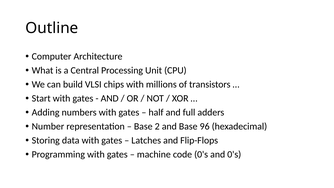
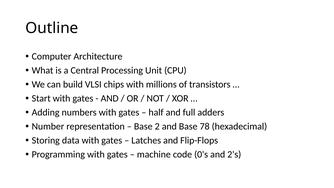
96: 96 -> 78 (205, 126)
and 0's: 0's -> 2's (234, 154)
